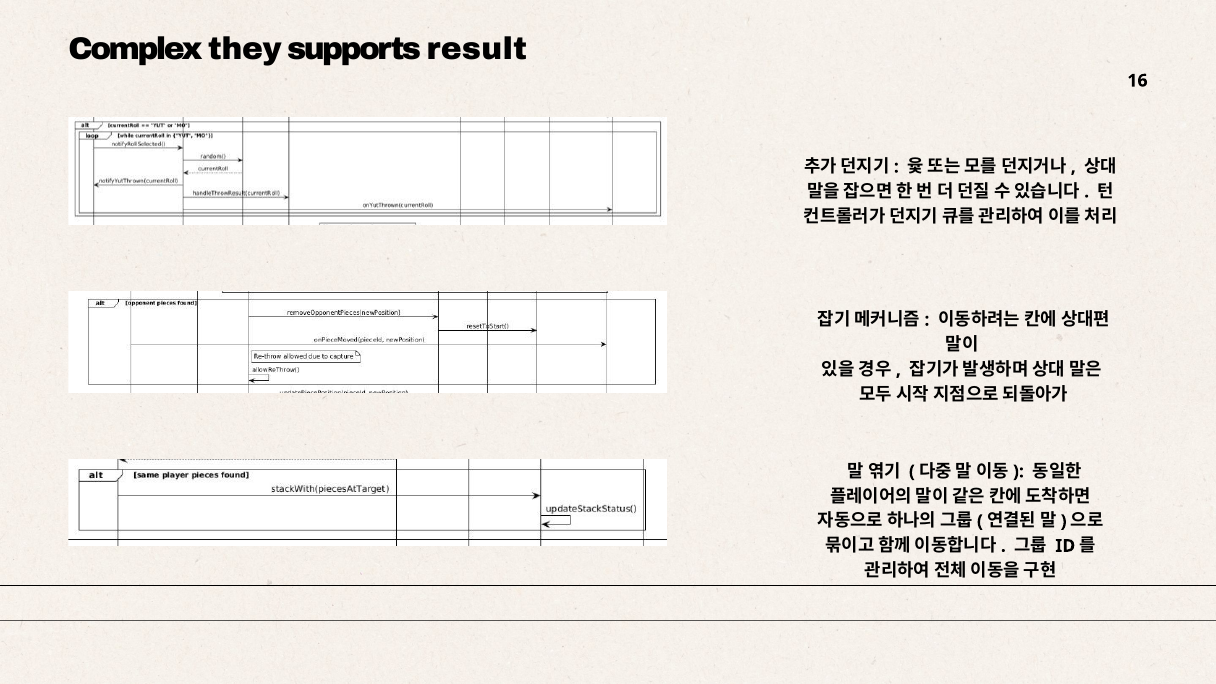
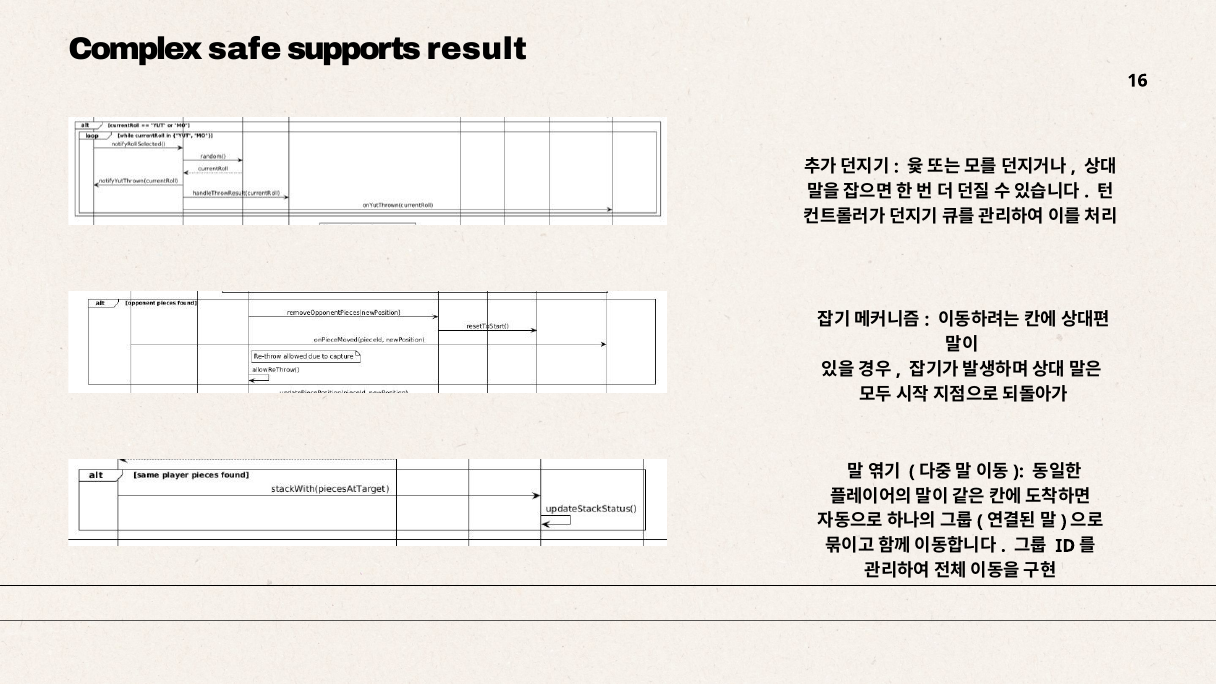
they: they -> safe (245, 50)
